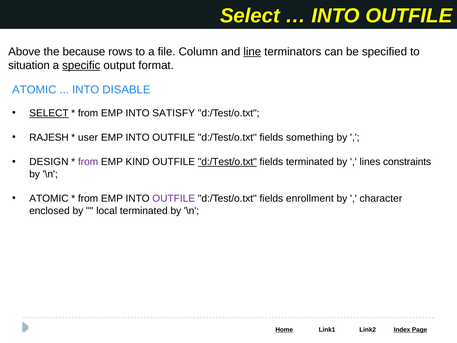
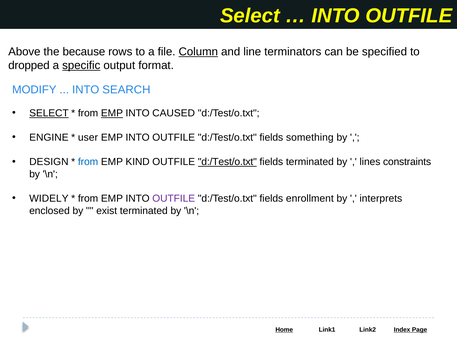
Column underline: none -> present (198, 52)
line underline: present -> none (252, 52)
situation: situation -> dropped (29, 65)
ATOMIC: ATOMIC -> MODIFY (34, 90)
DISABLE: DISABLE -> SEARCH (126, 90)
EMP underline: none -> present (112, 113)
SATISFY: SATISFY -> CAUSED (174, 113)
RAJESH: RAJESH -> ENGINE (49, 137)
from colour: purple -> blue (88, 162)
ATOMIC: ATOMIC -> WIDELY (49, 198)
character: character -> interprets (381, 198)
local: local -> exist (107, 211)
